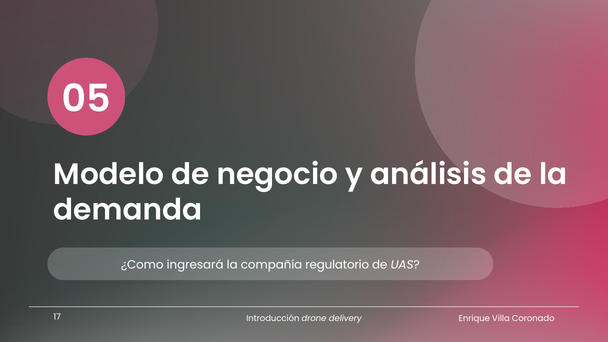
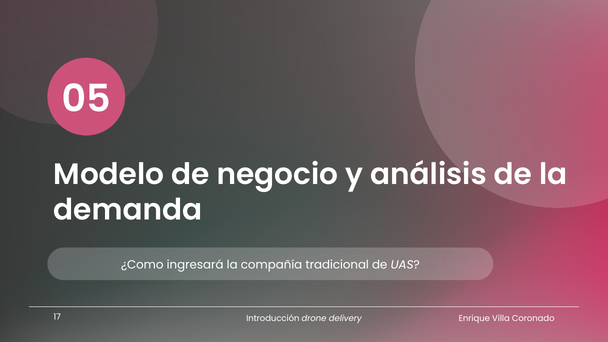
regulatorio: regulatorio -> tradicional (337, 265)
